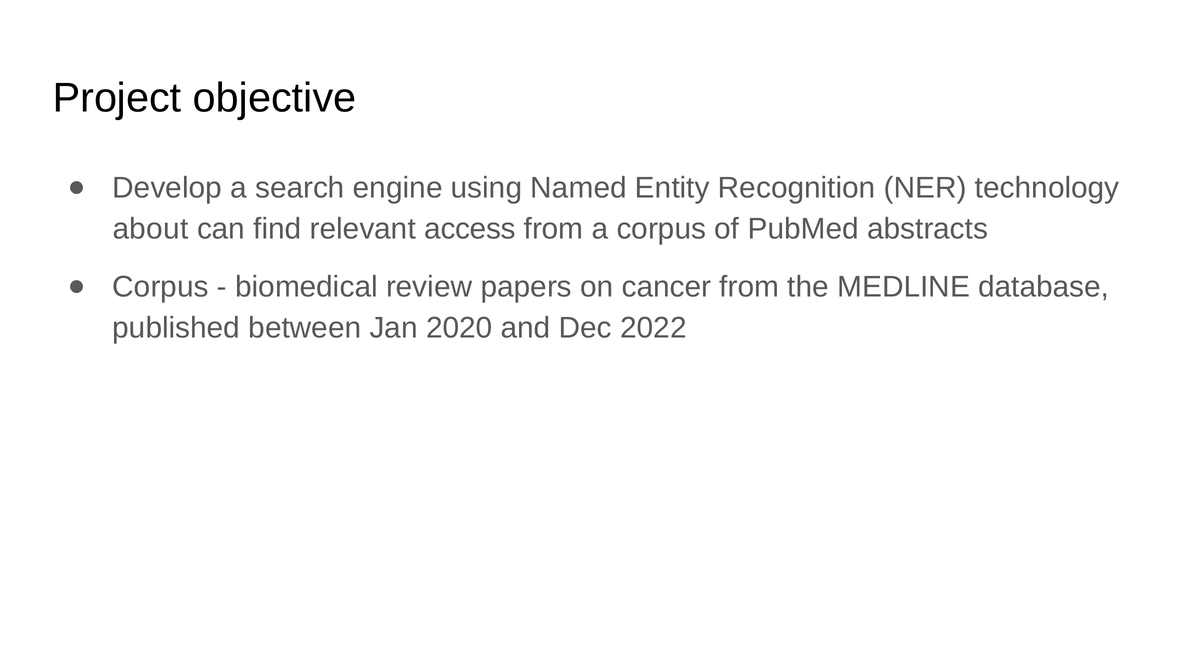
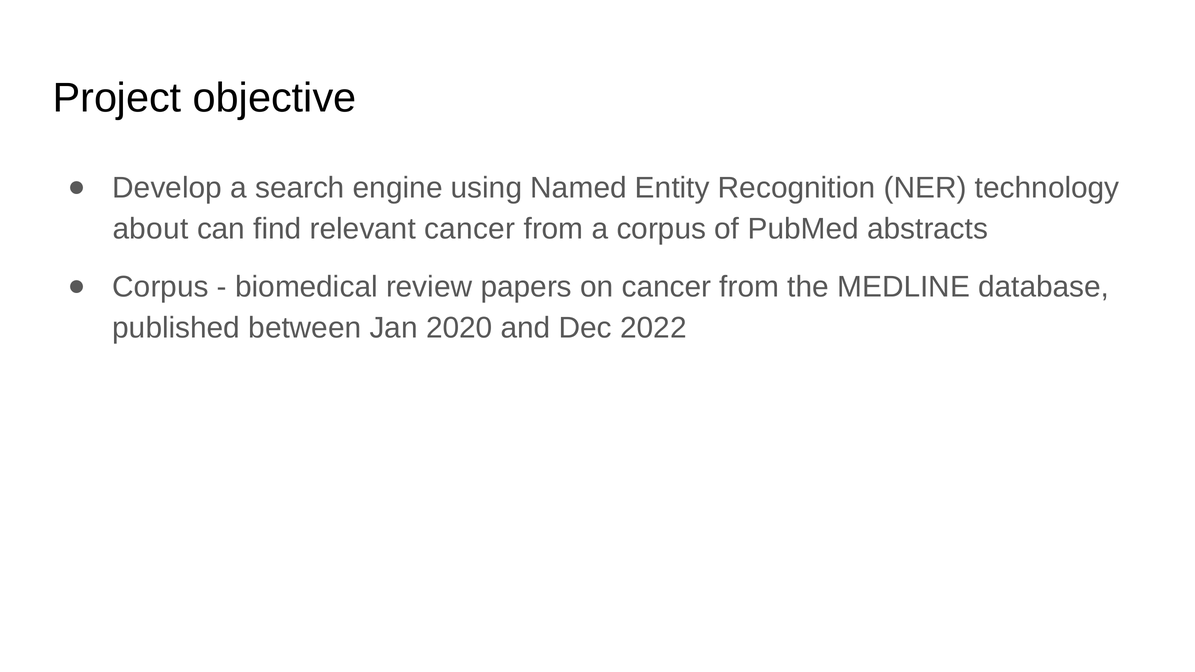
relevant access: access -> cancer (470, 229)
